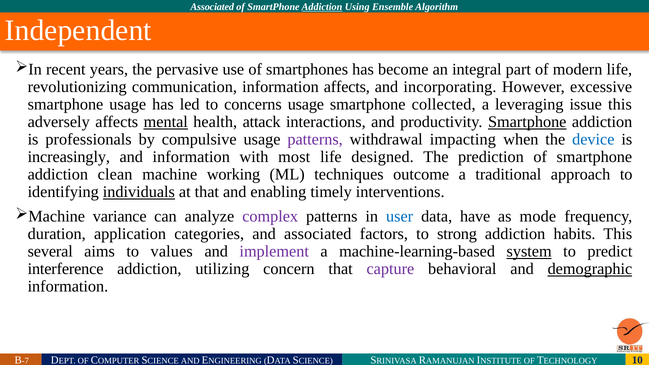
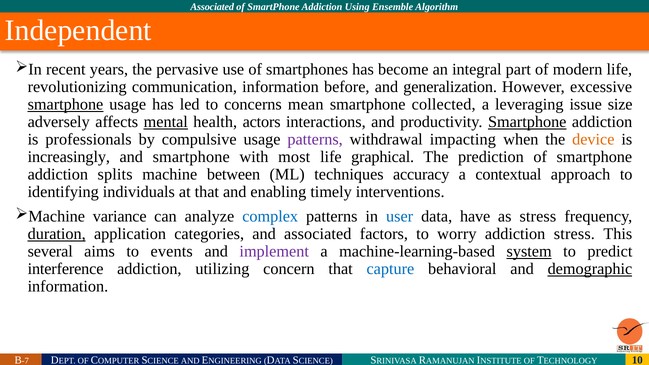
Addiction underline: present -> none (322, 7)
information affects: affects -> before (347, 87)
incorporating: incorporating -> generalization (450, 87)
smartphone underline: none -> present (65, 105)
concerns usage: usage -> mean (306, 105)
issue this: this -> size (620, 105)
attack: attack -> actors (262, 122)
device colour: blue -> orange (593, 140)
and information: information -> smartphone (191, 157)
designed: designed -> graphical (383, 157)
clean: clean -> splits (115, 175)
working: working -> between (234, 175)
outcome: outcome -> accuracy (421, 175)
traditional: traditional -> contextual (508, 175)
individuals underline: present -> none (139, 192)
complex colour: purple -> blue (270, 216)
as mode: mode -> stress (538, 216)
duration underline: none -> present (57, 234)
strong: strong -> worry (457, 234)
addiction habits: habits -> stress (574, 234)
values: values -> events (172, 251)
capture colour: purple -> blue (390, 269)
